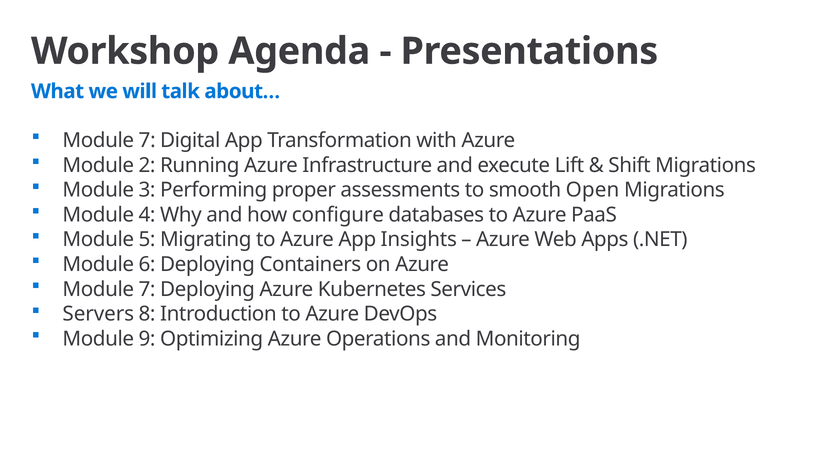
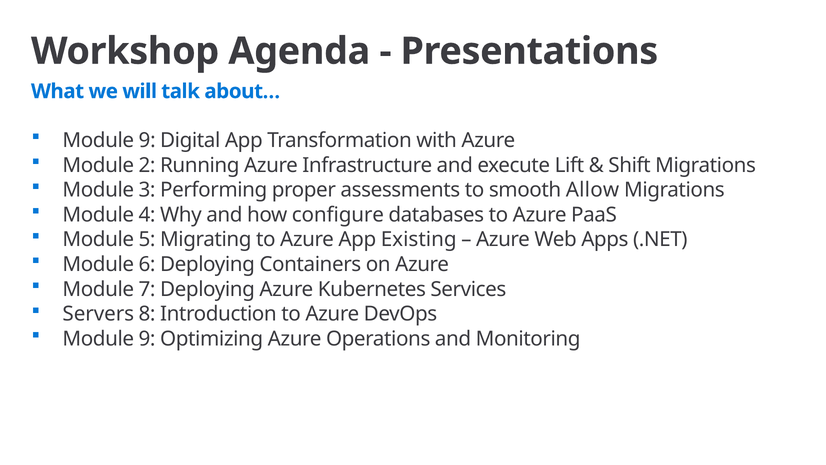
7: 7 -> 9 (147, 140)
Open: Open -> Allow (592, 190)
Insights: Insights -> Existing (419, 239)
